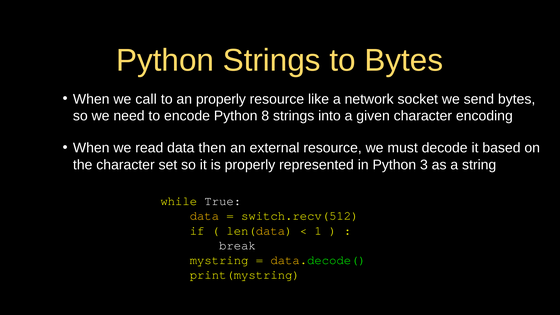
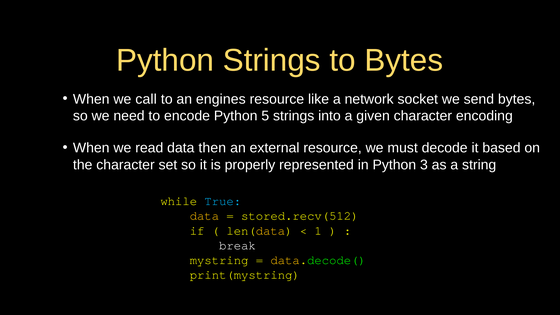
an properly: properly -> engines (221, 99)
8: 8 -> 5 (265, 116)
True colour: white -> light blue (223, 201)
switch.recv(512: switch.recv(512 -> stored.recv(512 (300, 216)
